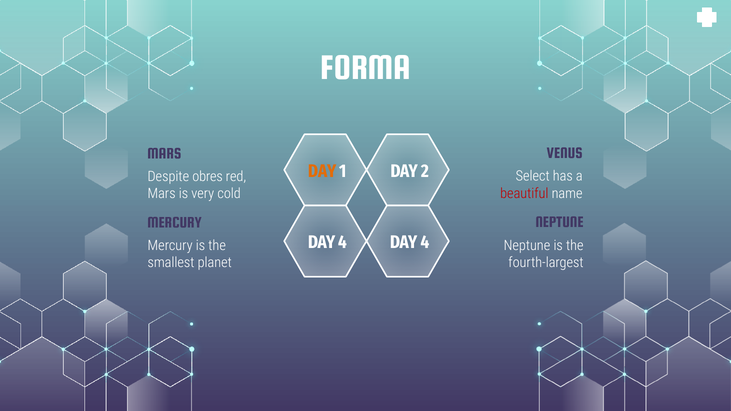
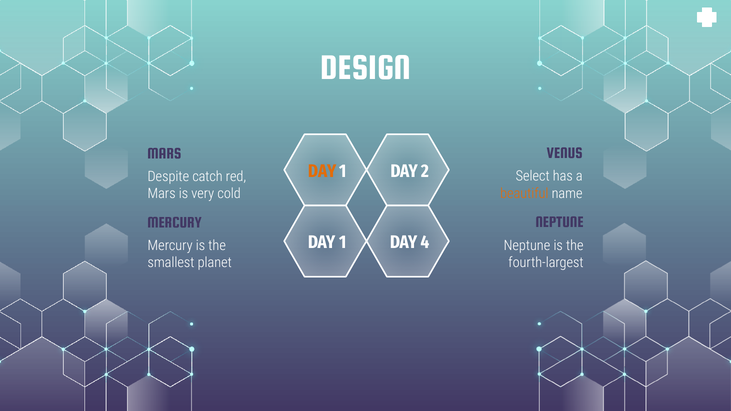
FORMA: FORMA -> DESIGN (365, 67)
obres: obres -> catch (207, 177)
beautiful colour: red -> orange (524, 193)
4: 4 -> 1 (343, 242)
